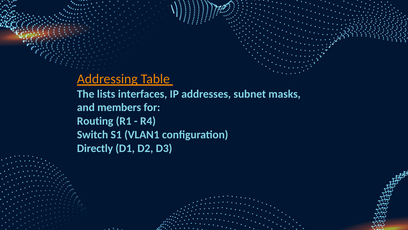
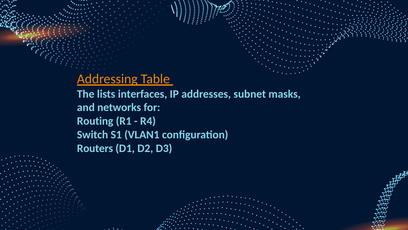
members: members -> networks (119, 107)
Directly: Directly -> Routers (95, 148)
